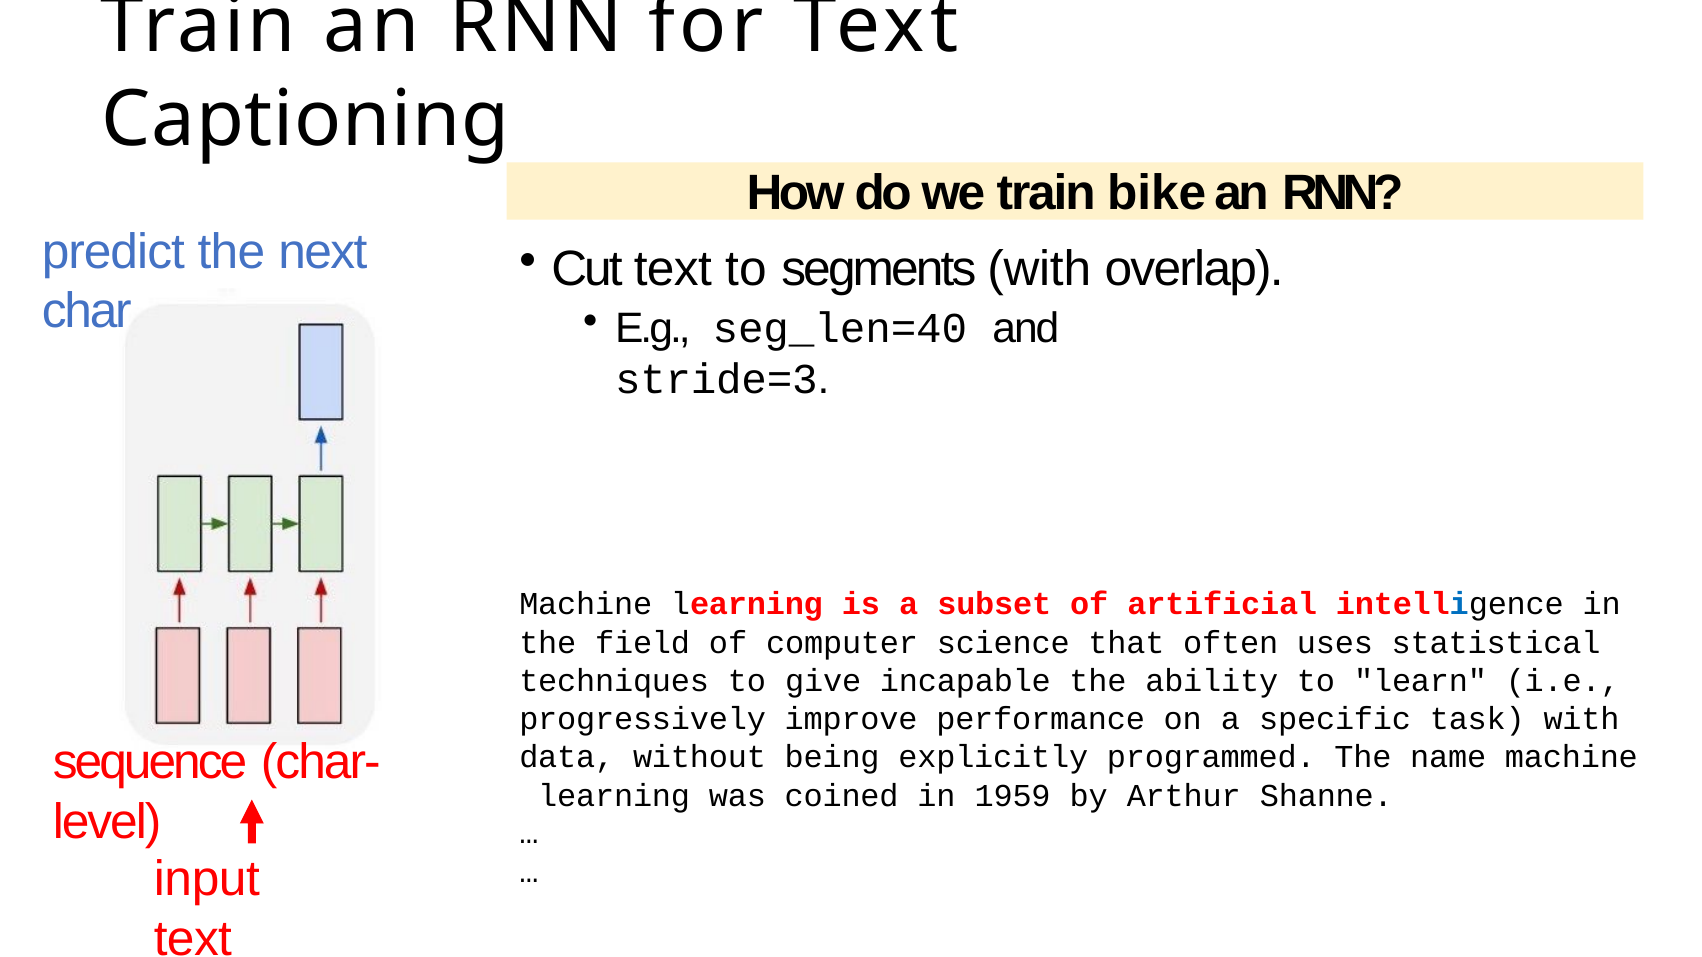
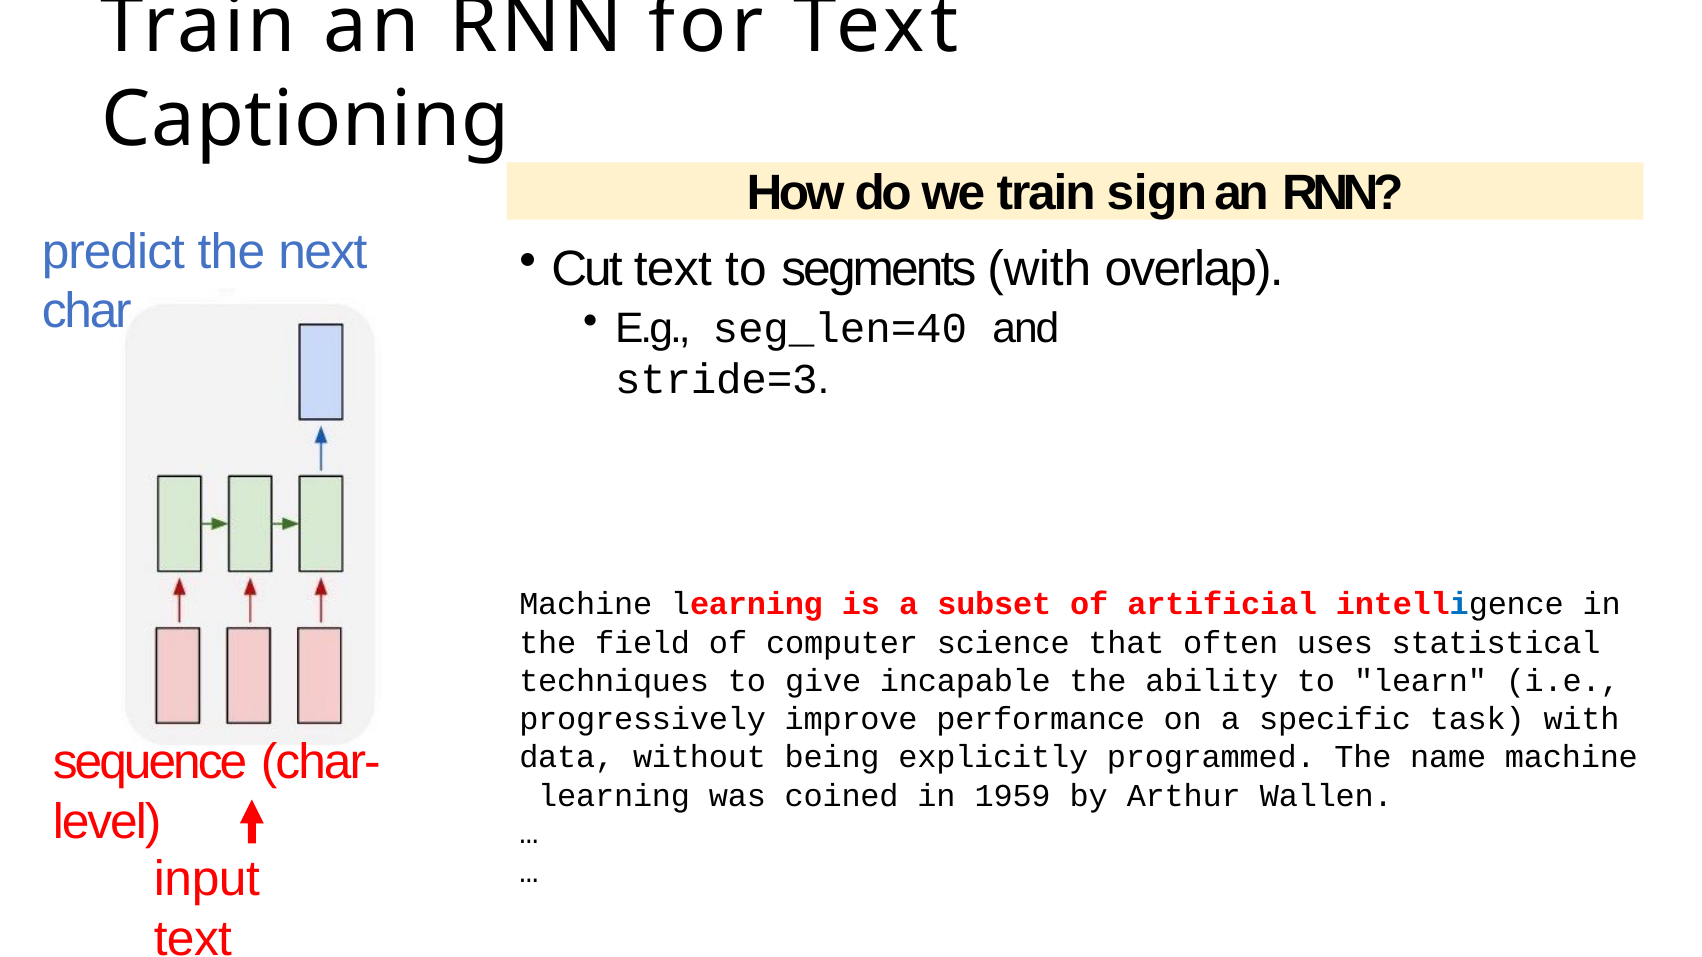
bike: bike -> sign (1157, 193)
Shanne: Shanne -> Wallen (1326, 796)
